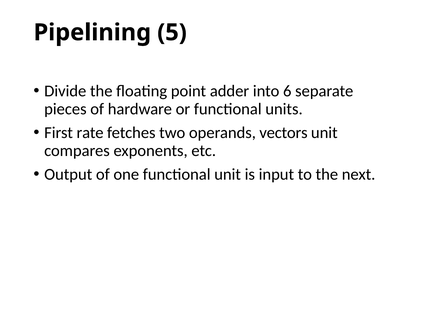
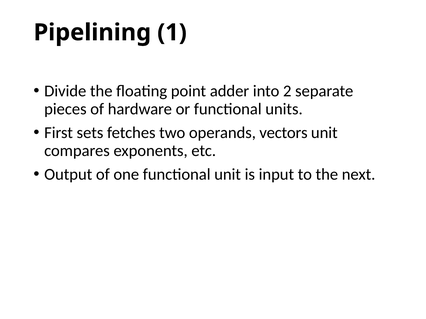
5: 5 -> 1 (172, 33)
6: 6 -> 2 (287, 91)
rate: rate -> sets (90, 133)
